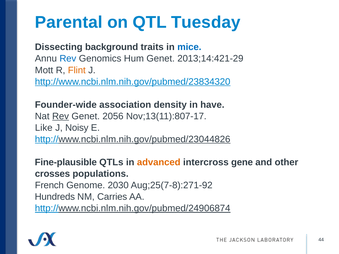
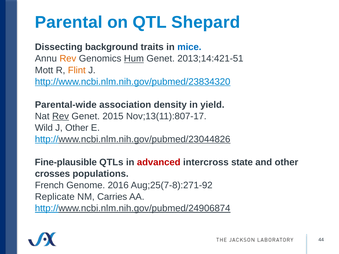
Tuesday: Tuesday -> Shepard (206, 22)
Rev colour: blue -> orange (68, 59)
Hum underline: none -> present (134, 59)
2013;14:421-29: 2013;14:421-29 -> 2013;14:421-51 (210, 59)
Founder-wide: Founder-wide -> Parental-wide (66, 105)
have: have -> yield (212, 105)
2056: 2056 -> 2015 (113, 116)
Like: Like -> Wild (44, 128)
J Noisy: Noisy -> Other (77, 128)
advanced colour: orange -> red (159, 162)
gene: gene -> state (242, 162)
2030: 2030 -> 2016 (118, 185)
Hundreds: Hundreds -> Replicate (55, 197)
